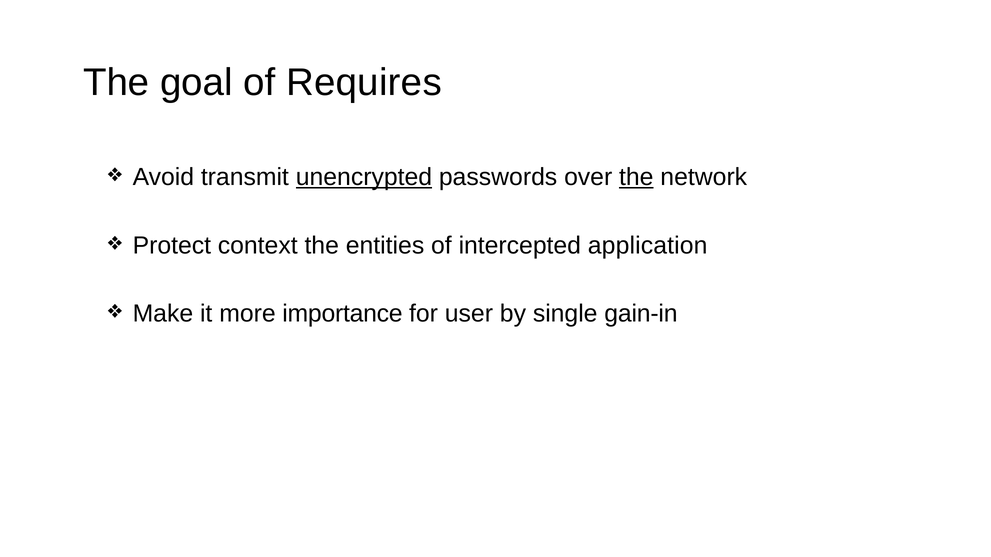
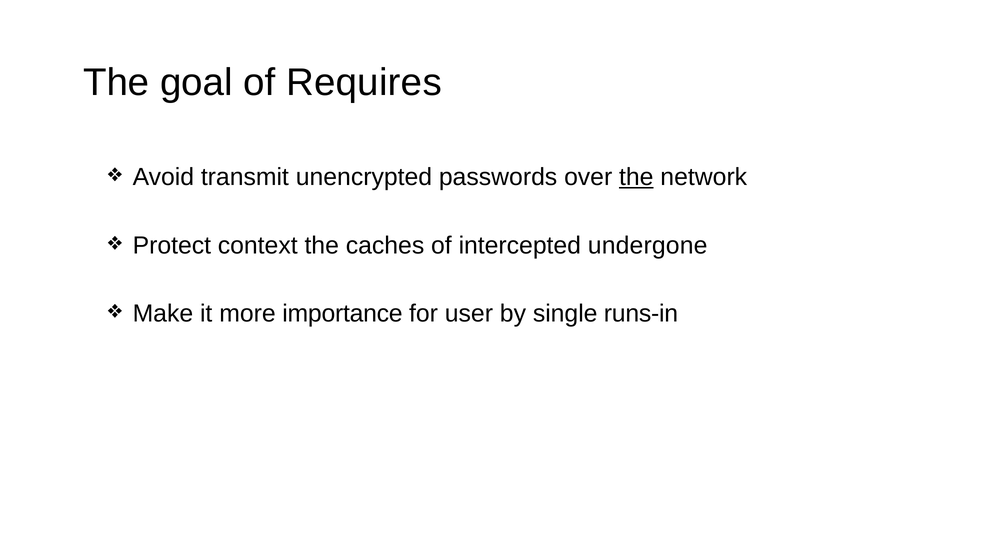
unencrypted underline: present -> none (364, 177)
entities: entities -> caches (385, 246)
application: application -> undergone (648, 246)
gain-in: gain-in -> runs-in (641, 314)
